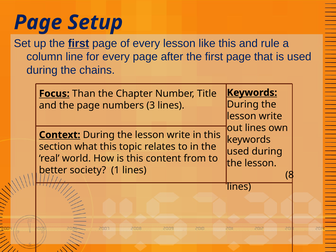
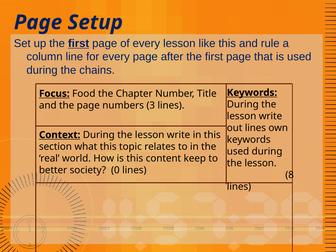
Than: Than -> Food (84, 94)
from: from -> keep (195, 158)
1: 1 -> 0 (115, 170)
